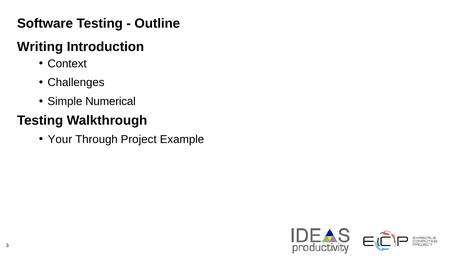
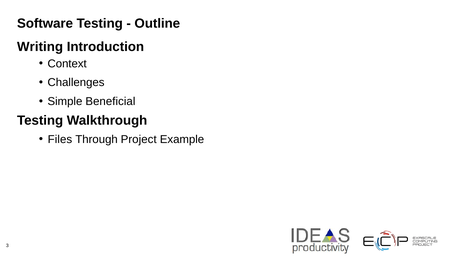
Numerical: Numerical -> Beneficial (110, 101)
Your: Your -> Files (60, 139)
